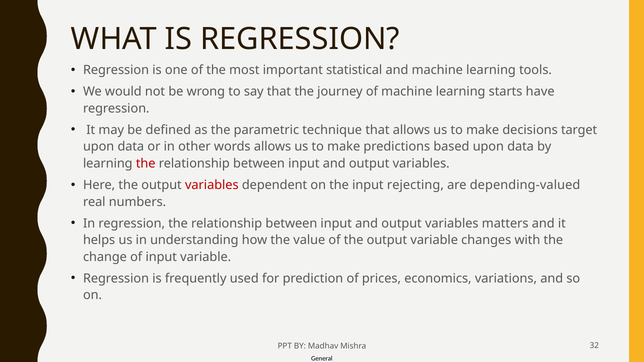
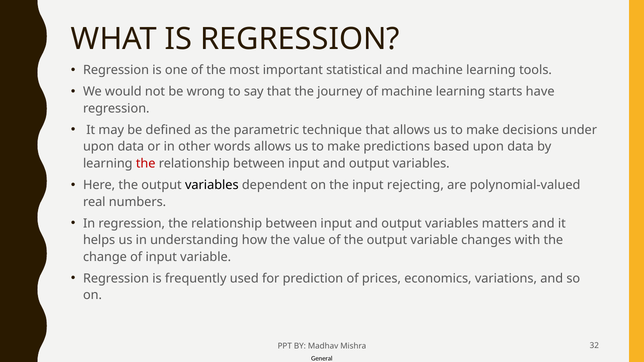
target: target -> under (579, 130)
variables colour: red -> black (212, 185)
depending-valued: depending-valued -> polynomial-valued (525, 185)
